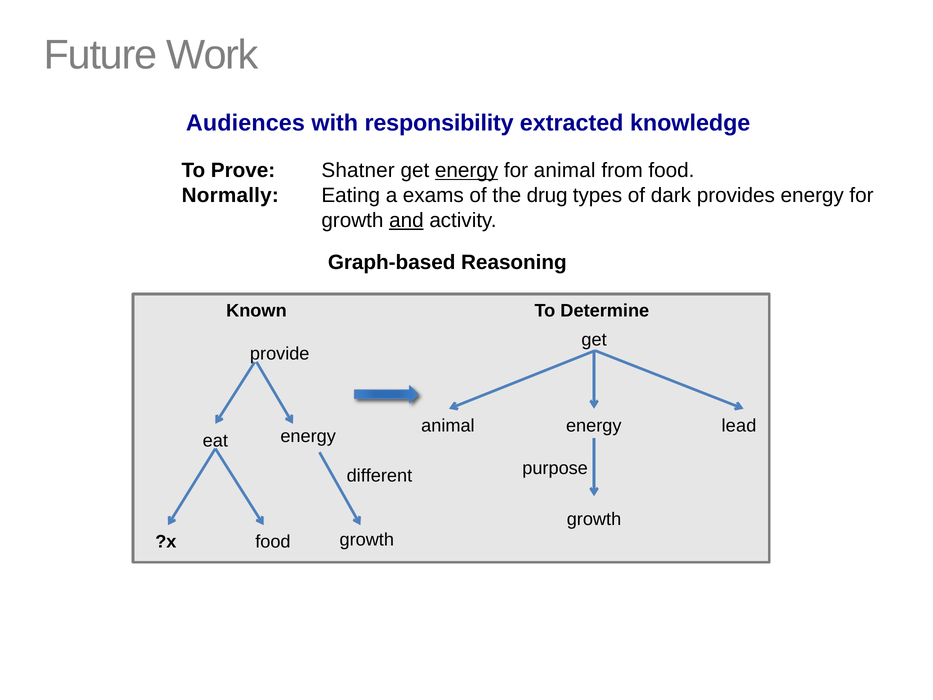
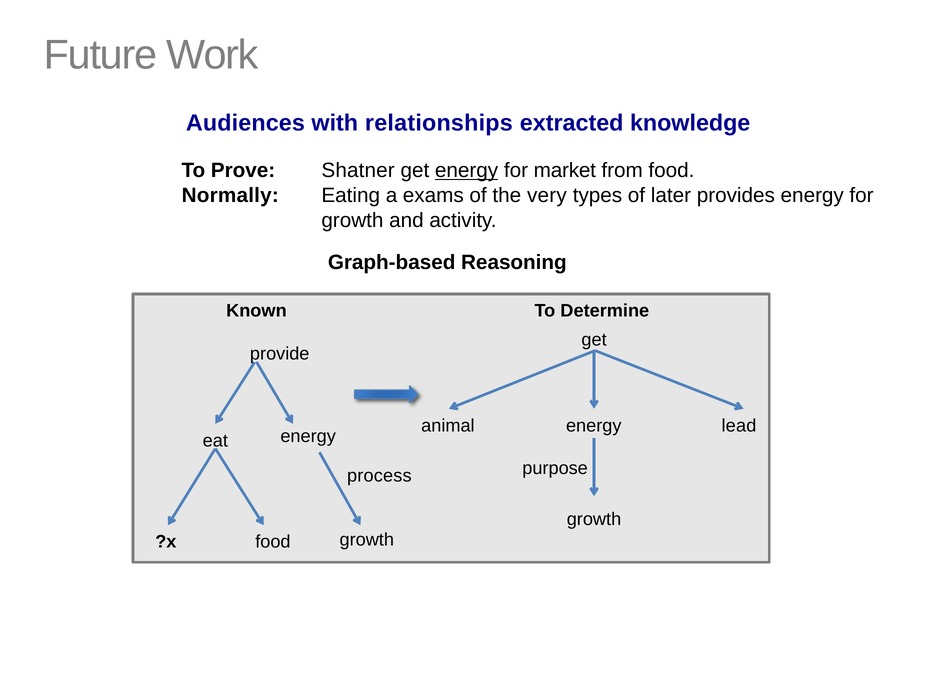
responsibility: responsibility -> relationships (439, 123)
for animal: animal -> market (565, 170)
drug: drug -> very (547, 195)
dark: dark -> later (671, 195)
and underline: present -> none (406, 220)
different: different -> process (379, 476)
